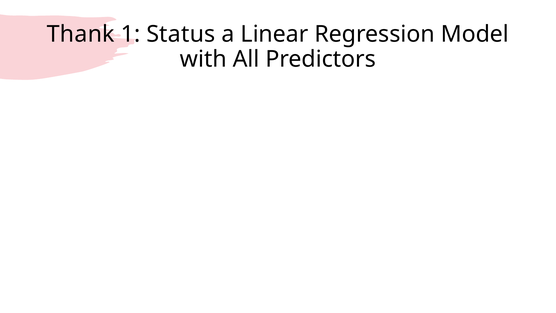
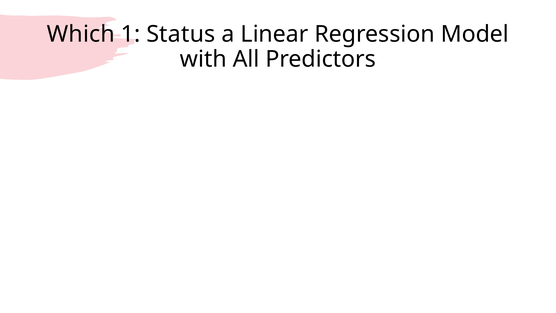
Thank: Thank -> Which (81, 34)
